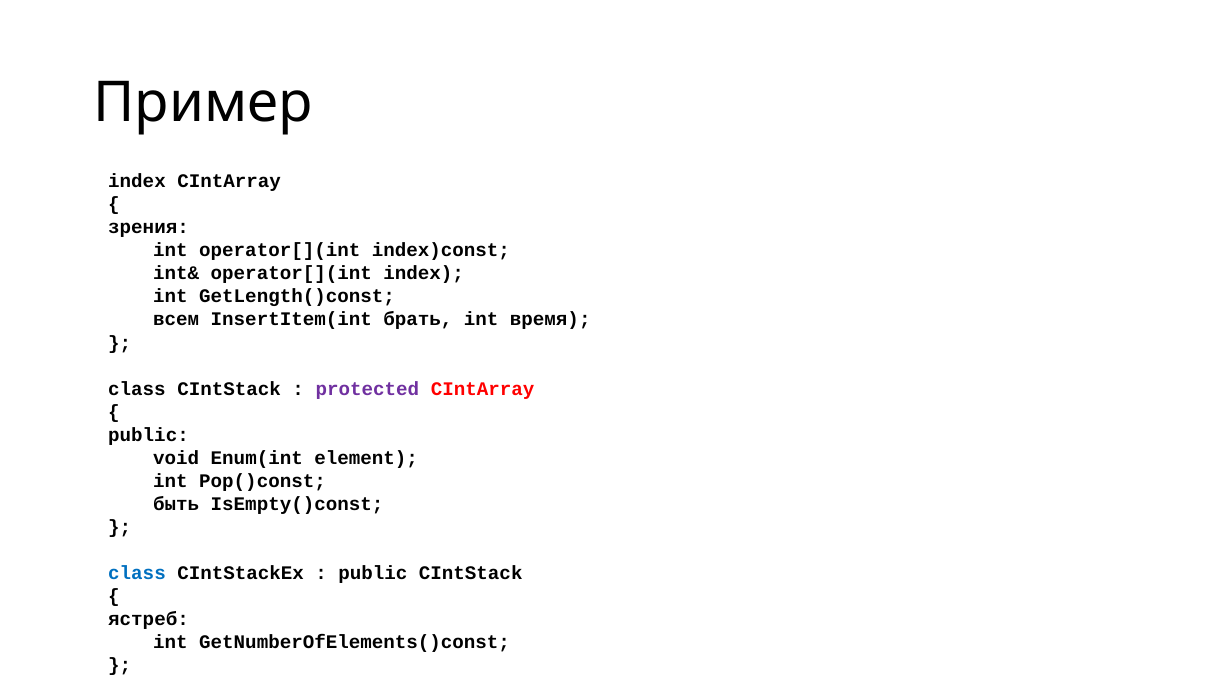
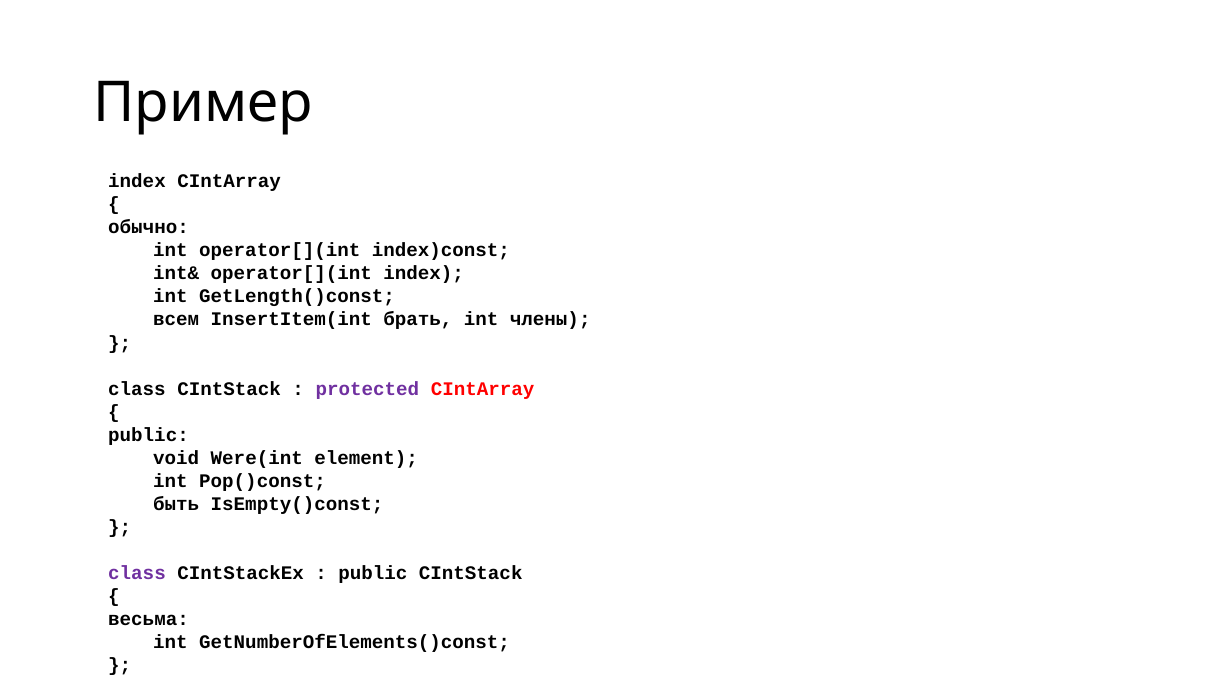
зрения: зрения -> обычно (149, 228)
время: время -> члены (550, 320)
Enum(int: Enum(int -> Were(int (257, 458)
class colour: blue -> purple (137, 573)
ястреб: ястреб -> весьма (149, 619)
